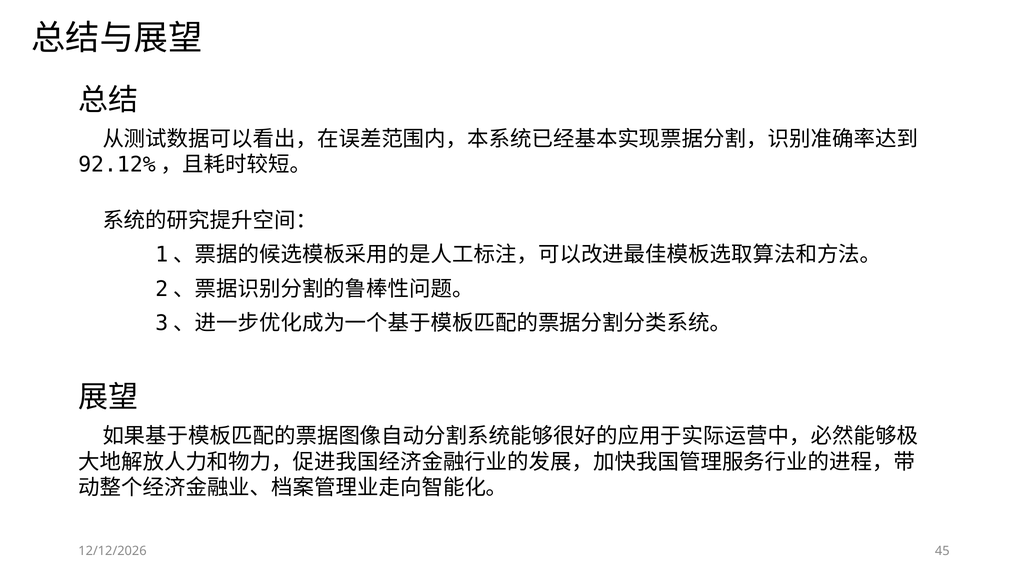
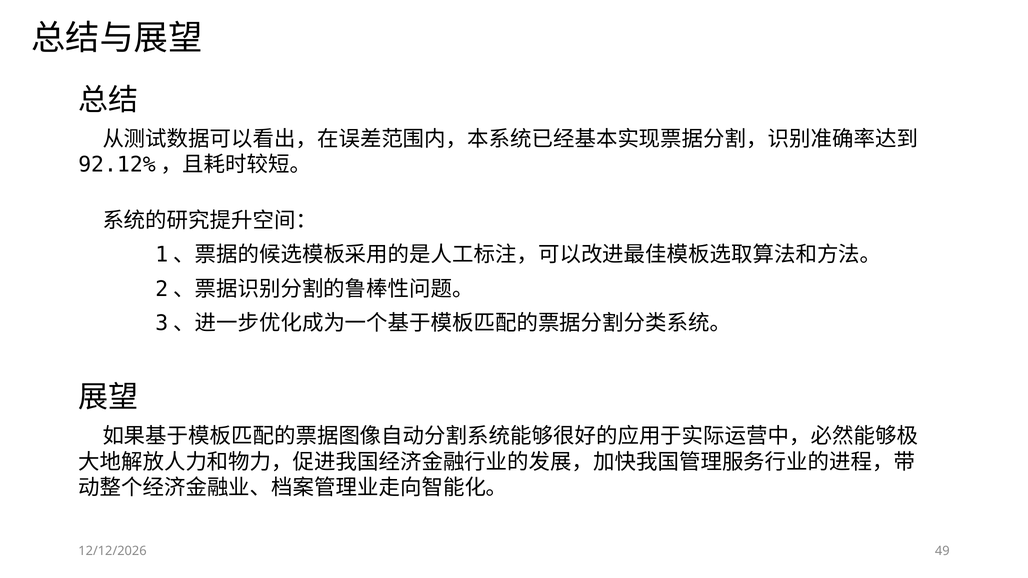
45: 45 -> 49 (942, 551)
